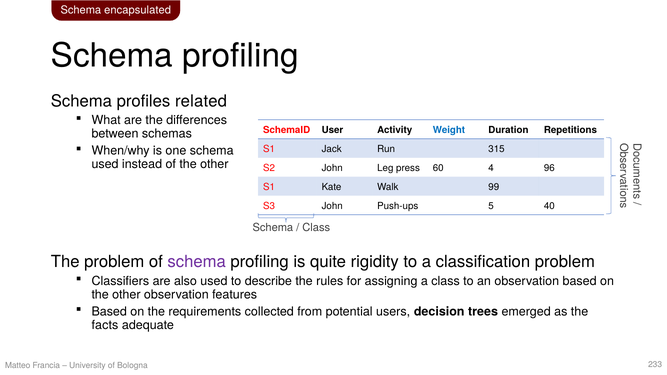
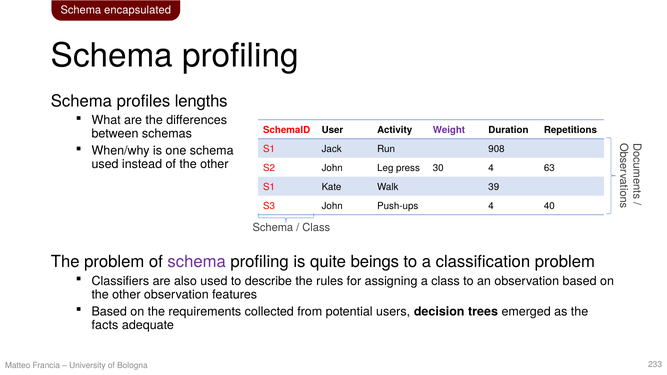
related: related -> lengths (201, 101)
Weight colour: blue -> purple (449, 130)
315: 315 -> 908 (496, 149)
60: 60 -> 30 (438, 168)
96: 96 -> 63 (549, 168)
99: 99 -> 39 (494, 187)
Push-ups 5: 5 -> 4 (491, 206)
rigidity: rigidity -> beings (375, 262)
